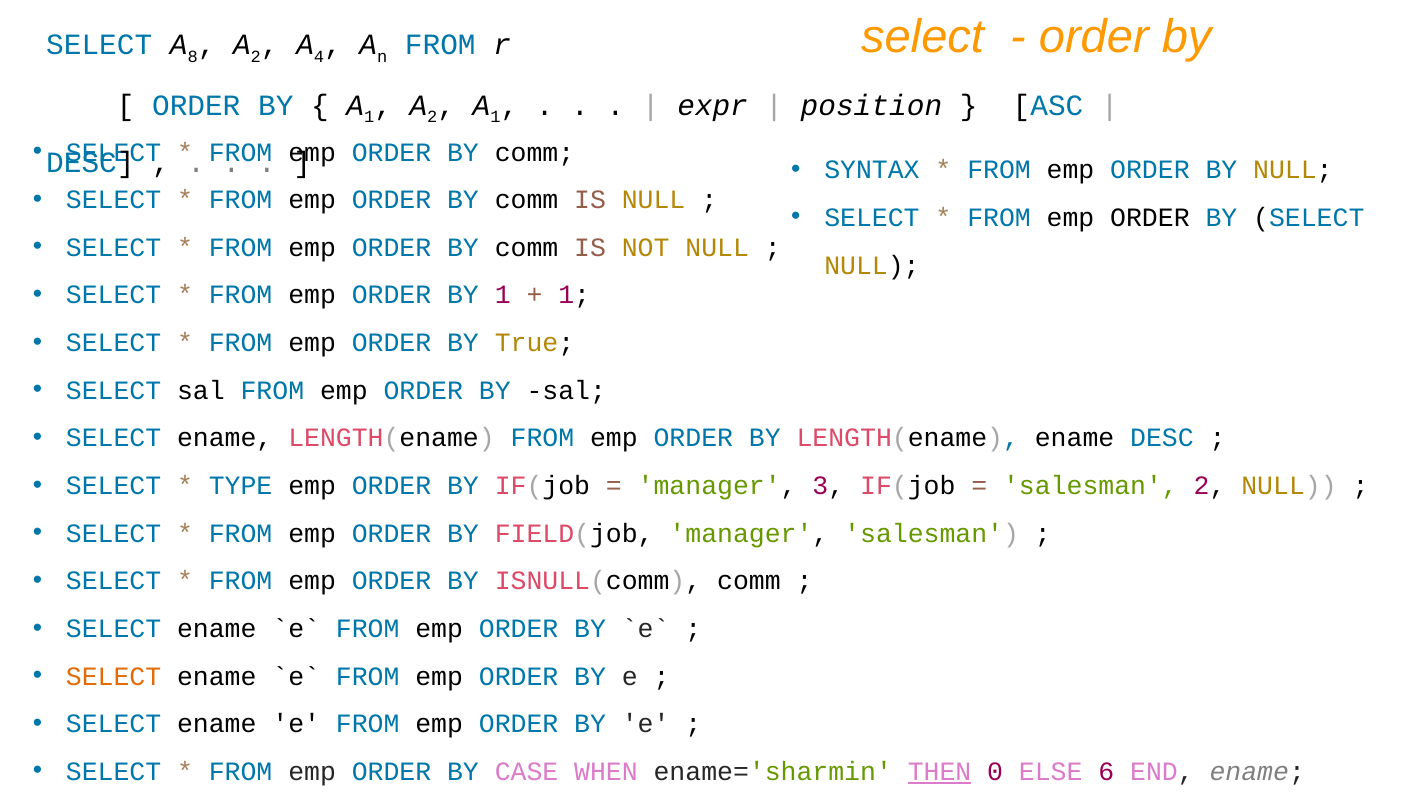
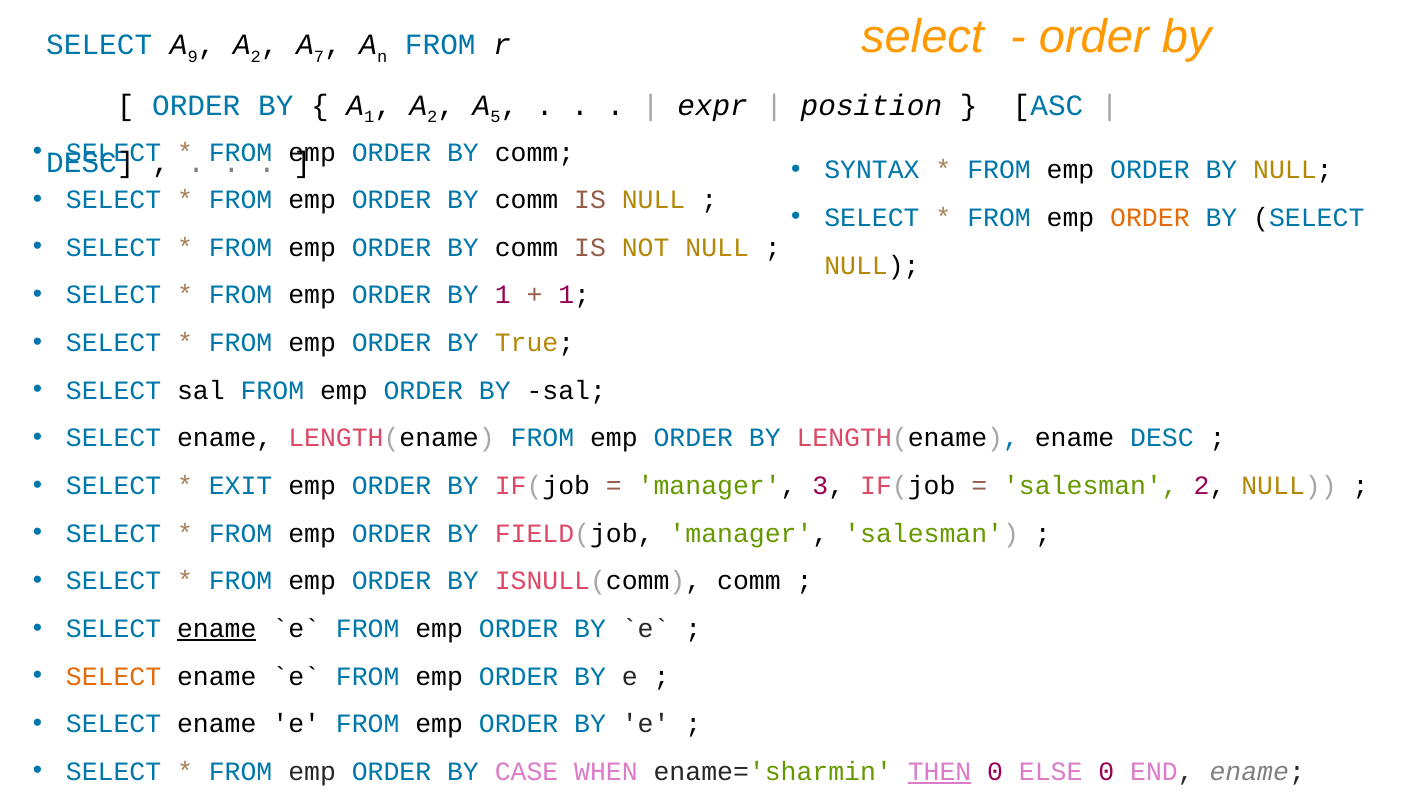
8: 8 -> 9 (193, 57)
4: 4 -> 7 (319, 57)
1: 1 -> 5 (495, 117)
ORDER colour: black -> orange (1150, 218)
TYPE: TYPE -> EXIT (241, 486)
ename underline: none -> present (217, 629)
ELSE 6: 6 -> 0 (1106, 772)
